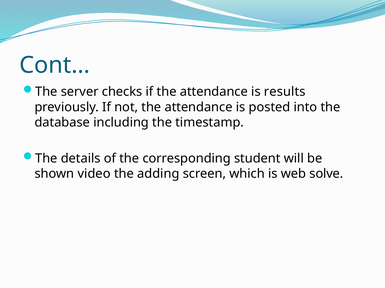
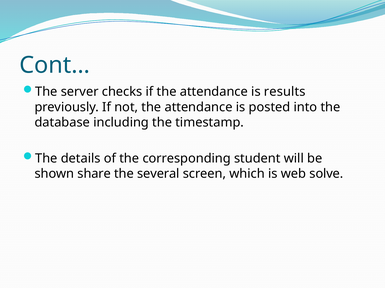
video: video -> share (94, 174)
adding: adding -> several (158, 174)
